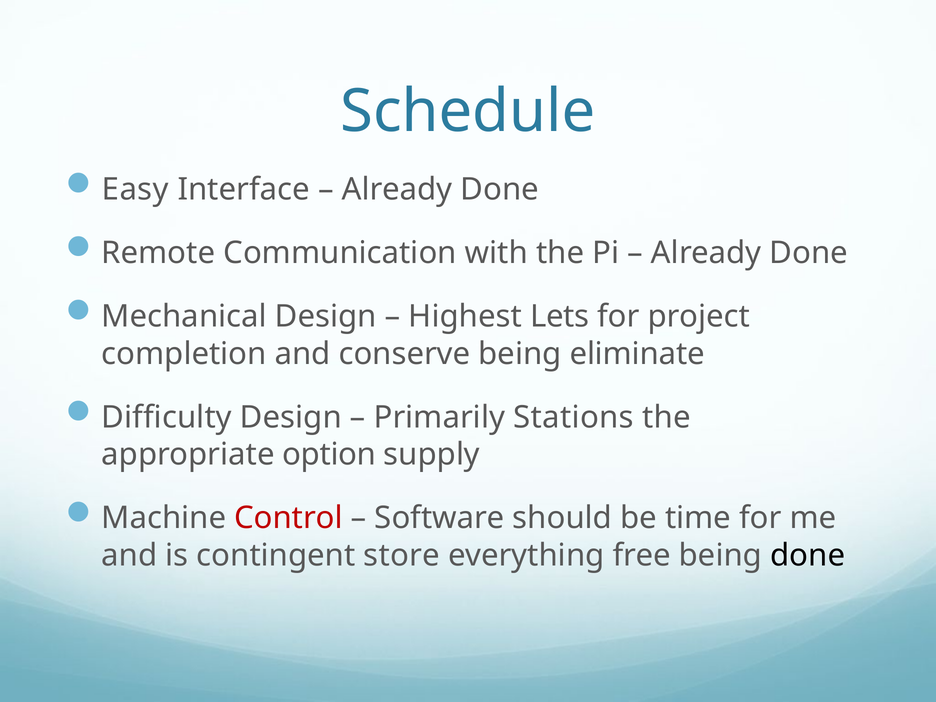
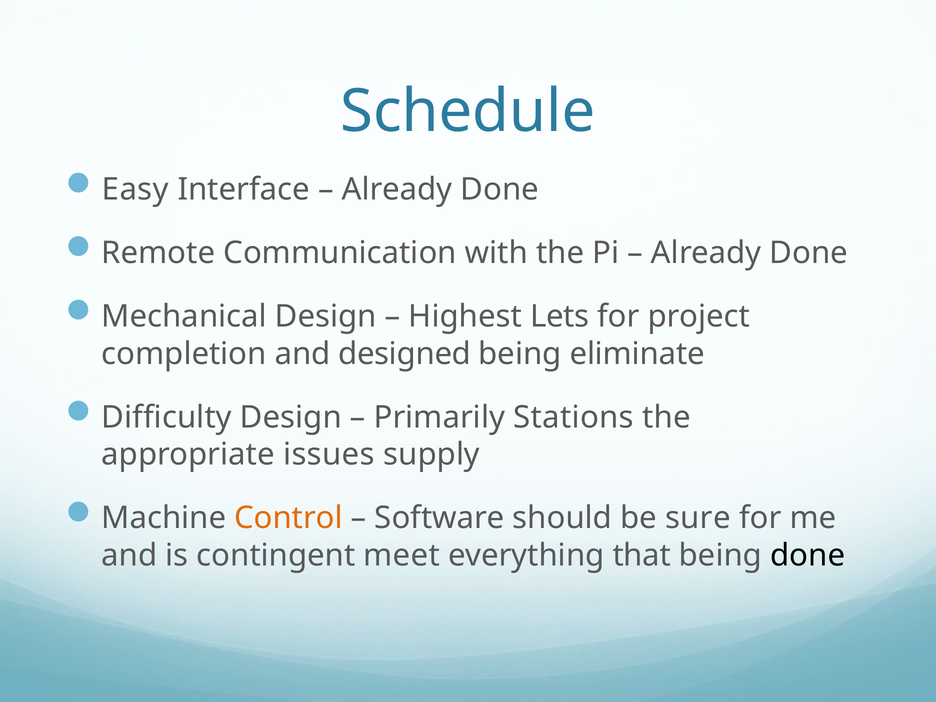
conserve: conserve -> designed (405, 354)
option: option -> issues (329, 455)
Control colour: red -> orange (289, 518)
time: time -> sure (698, 518)
store: store -> meet (402, 556)
free: free -> that (642, 556)
